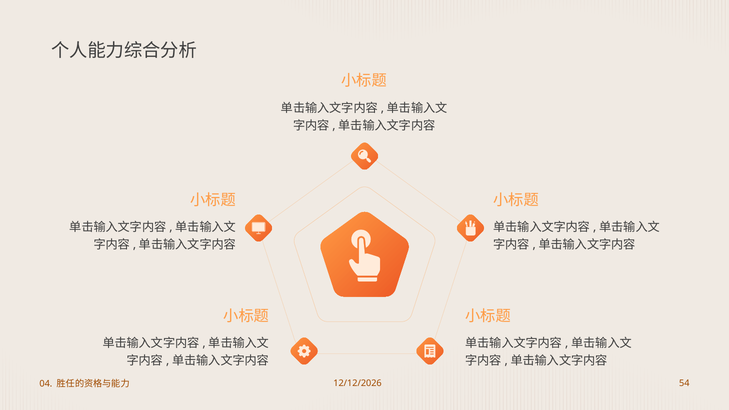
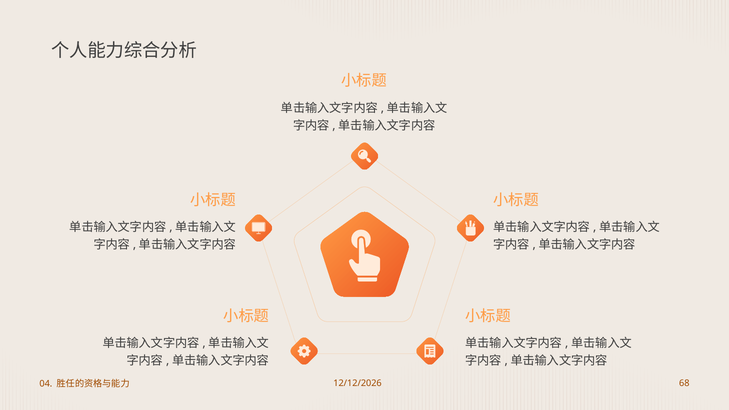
54: 54 -> 68 (684, 383)
